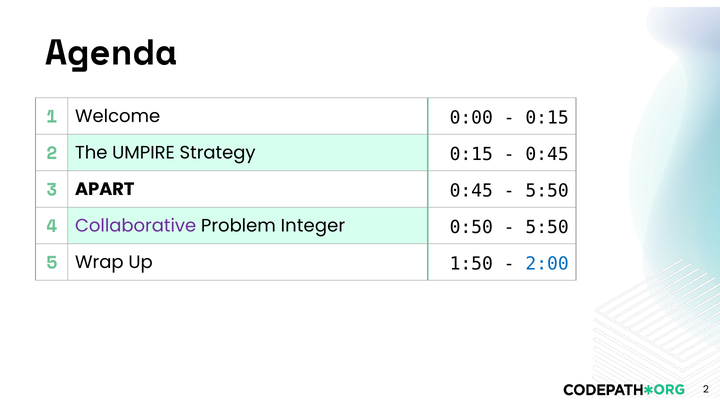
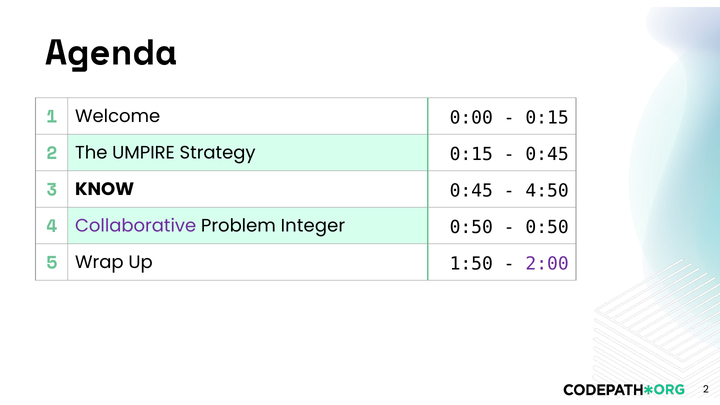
APART: APART -> KNOW (105, 189)
5:50: 5:50 -> 4:50 (547, 191)
5:50: 5:50 -> 0:50 (547, 227)
2:00 colour: blue -> purple (547, 264)
